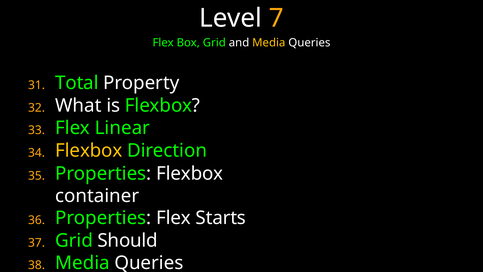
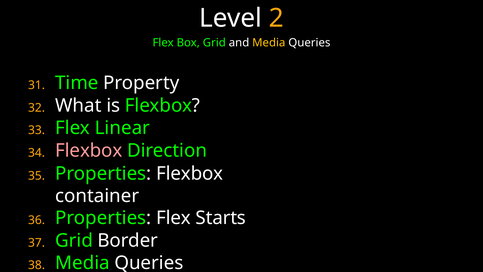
7: 7 -> 2 (276, 18)
Total: Total -> Time (77, 83)
Flexbox colour: yellow -> pink (89, 151)
Should: Should -> Border (128, 240)
